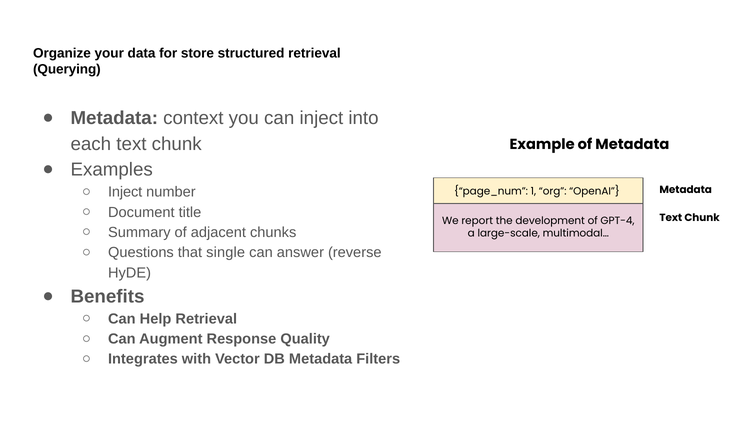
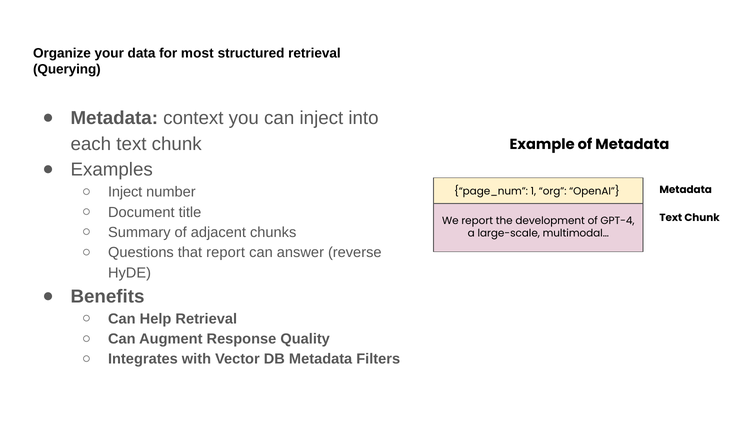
store: store -> most (197, 53)
that single: single -> report (226, 253)
